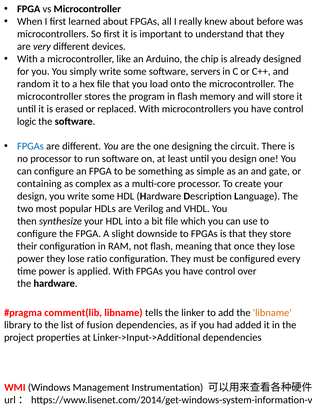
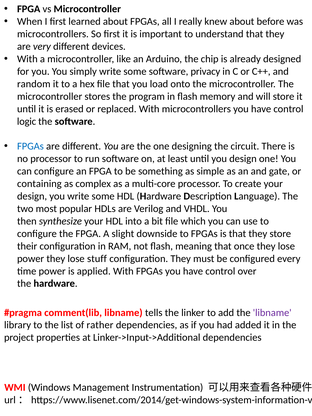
servers: servers -> privacy (205, 71)
ratio: ratio -> stuff (97, 259)
libname colour: orange -> purple (272, 313)
fusion: fusion -> rather (100, 325)
